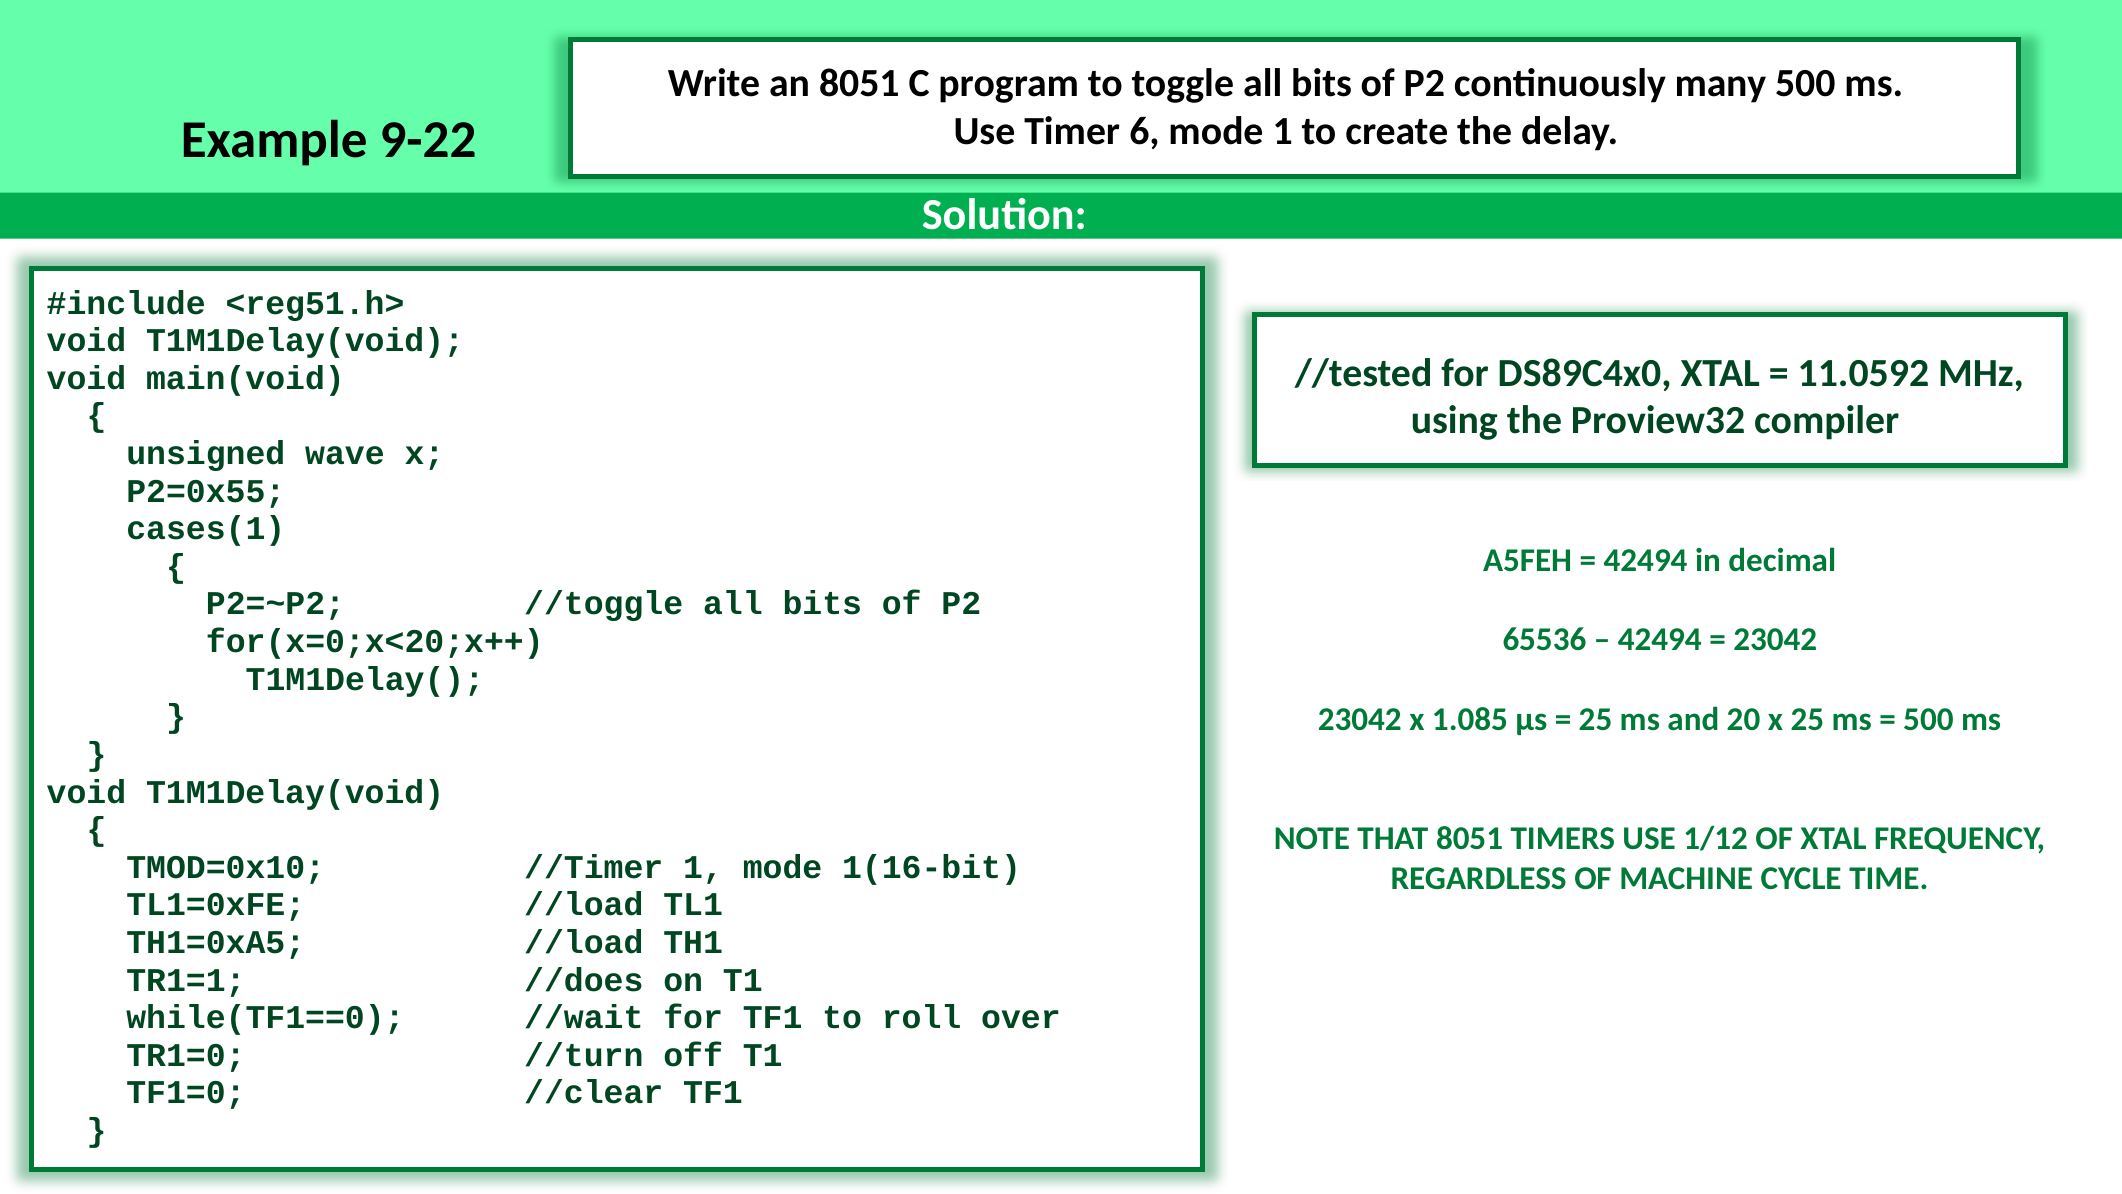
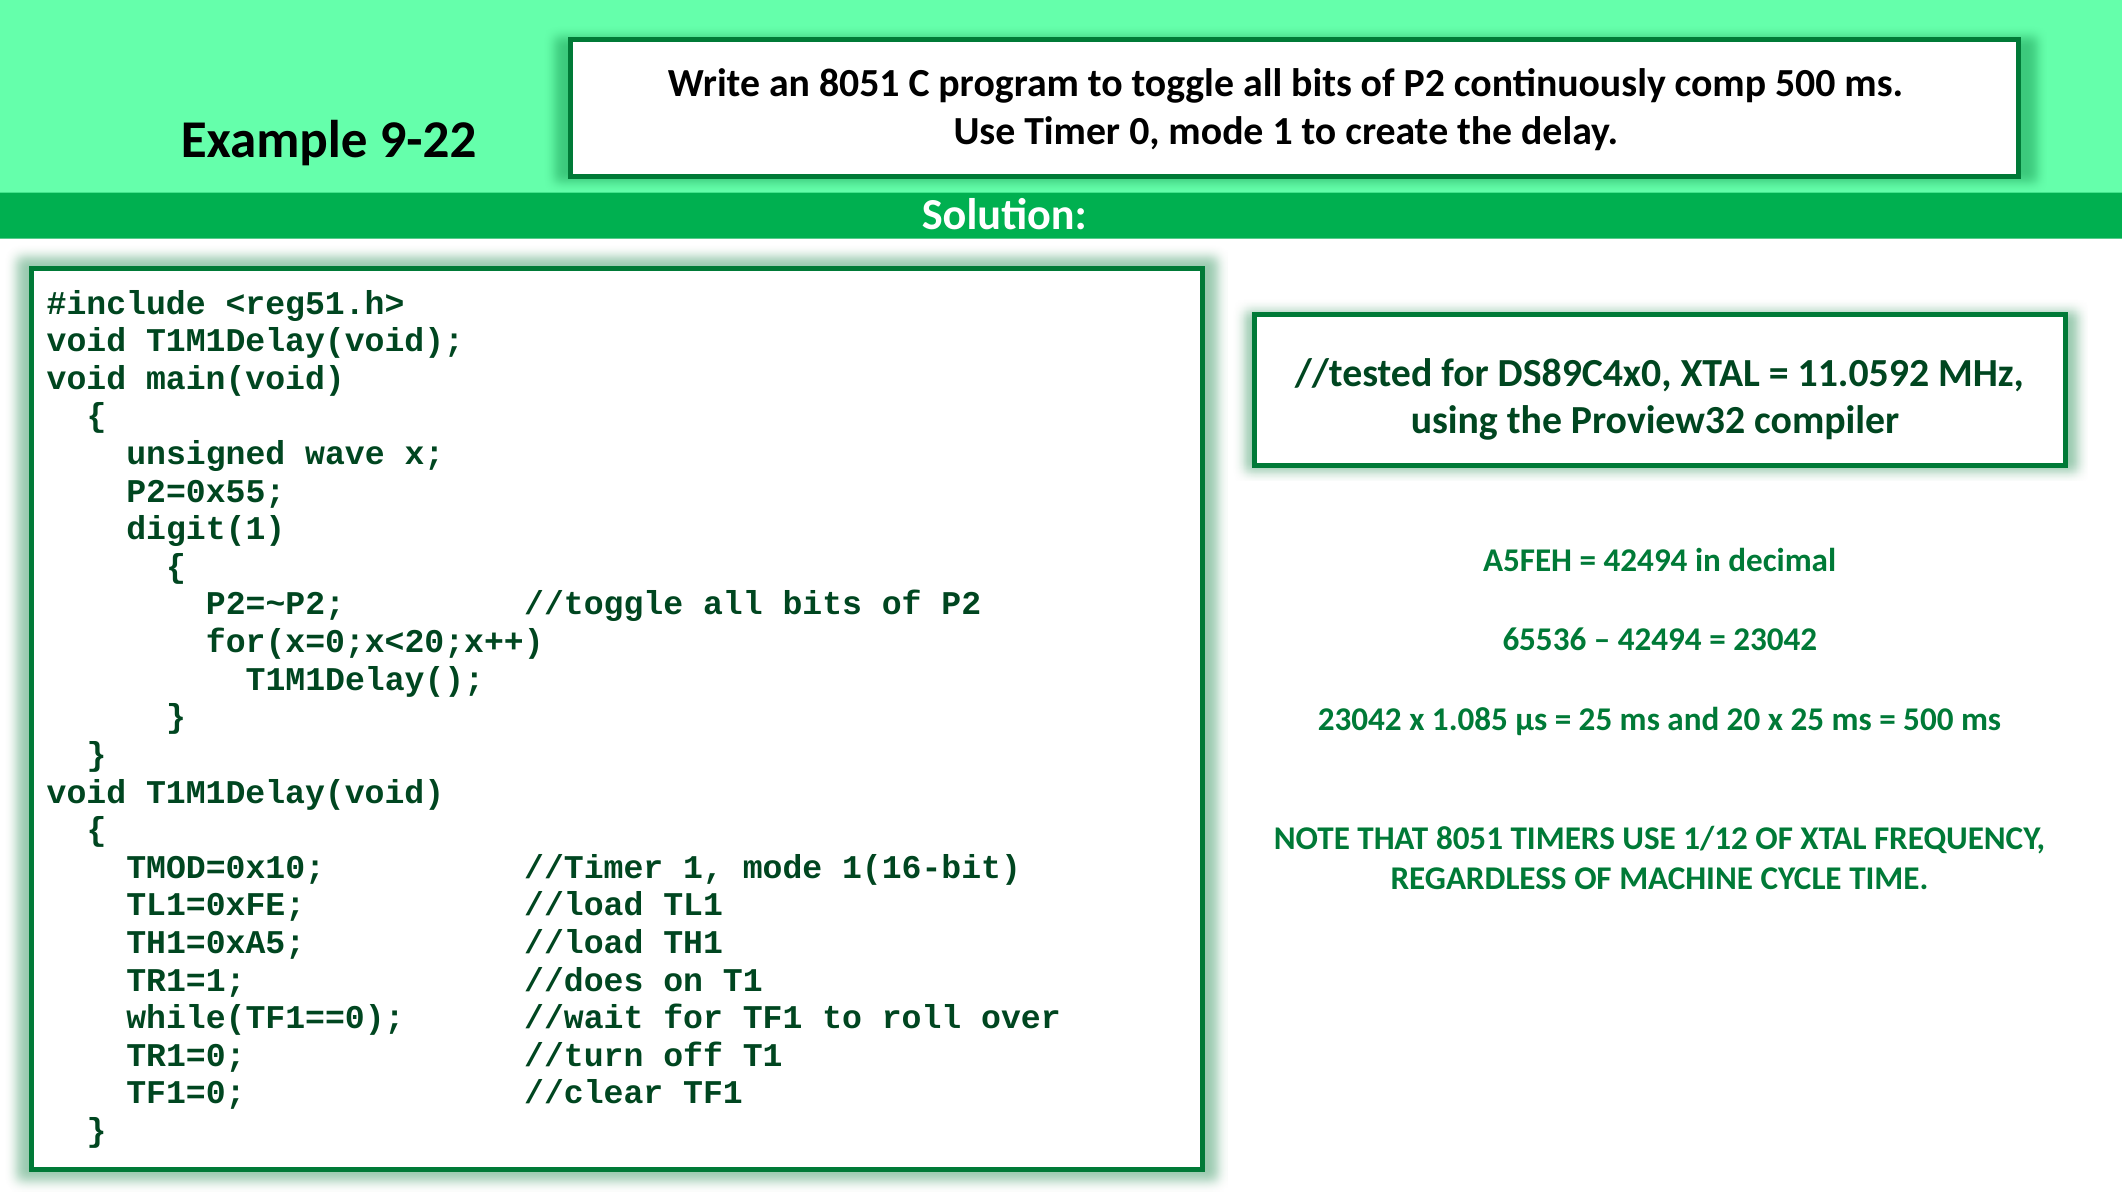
many: many -> comp (1720, 83)
6: 6 -> 0 (1144, 131)
cases(1: cases(1 -> digit(1 (206, 529)
